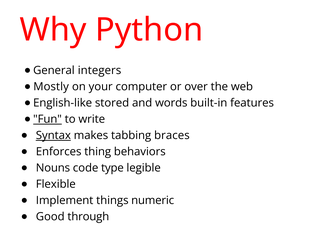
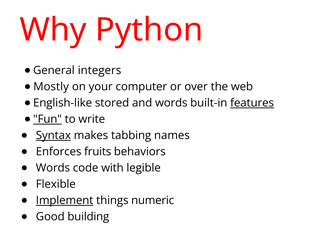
features underline: none -> present (252, 103)
braces: braces -> names (172, 136)
thing: thing -> fruits (98, 152)
Nouns: Nouns -> Words (53, 168)
type: type -> with (112, 168)
Implement underline: none -> present (65, 201)
through: through -> building (88, 217)
